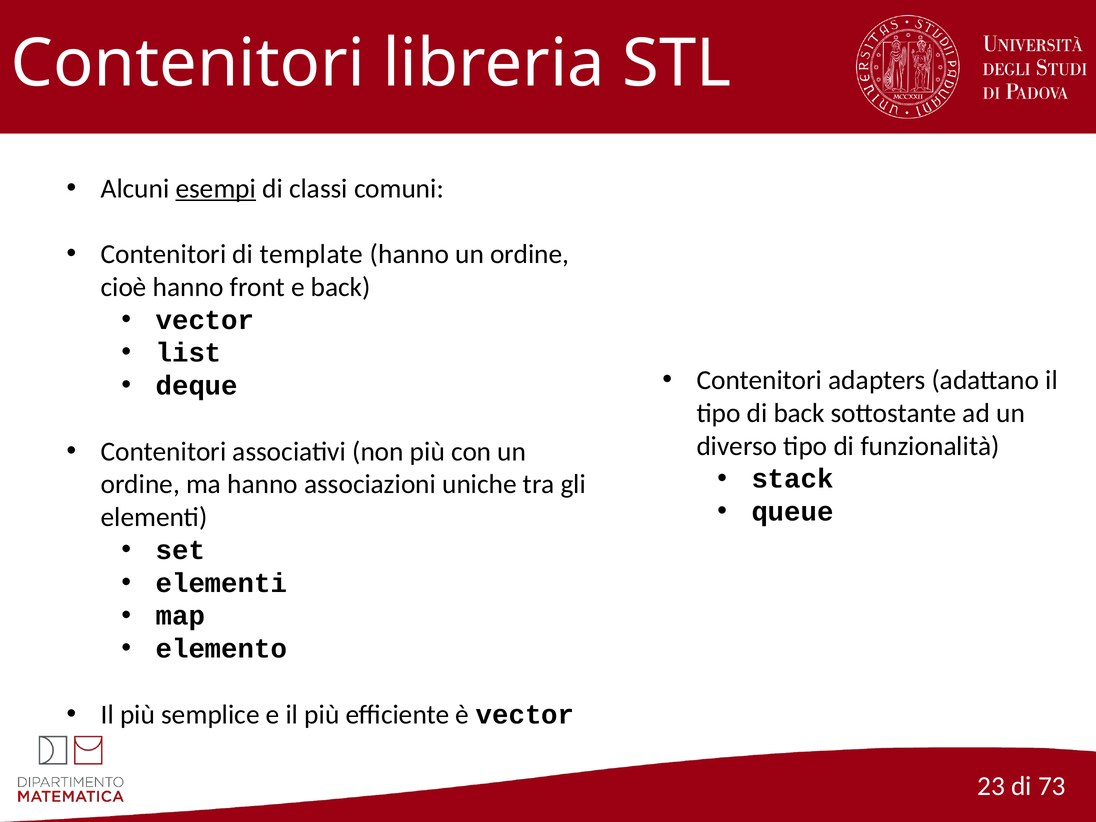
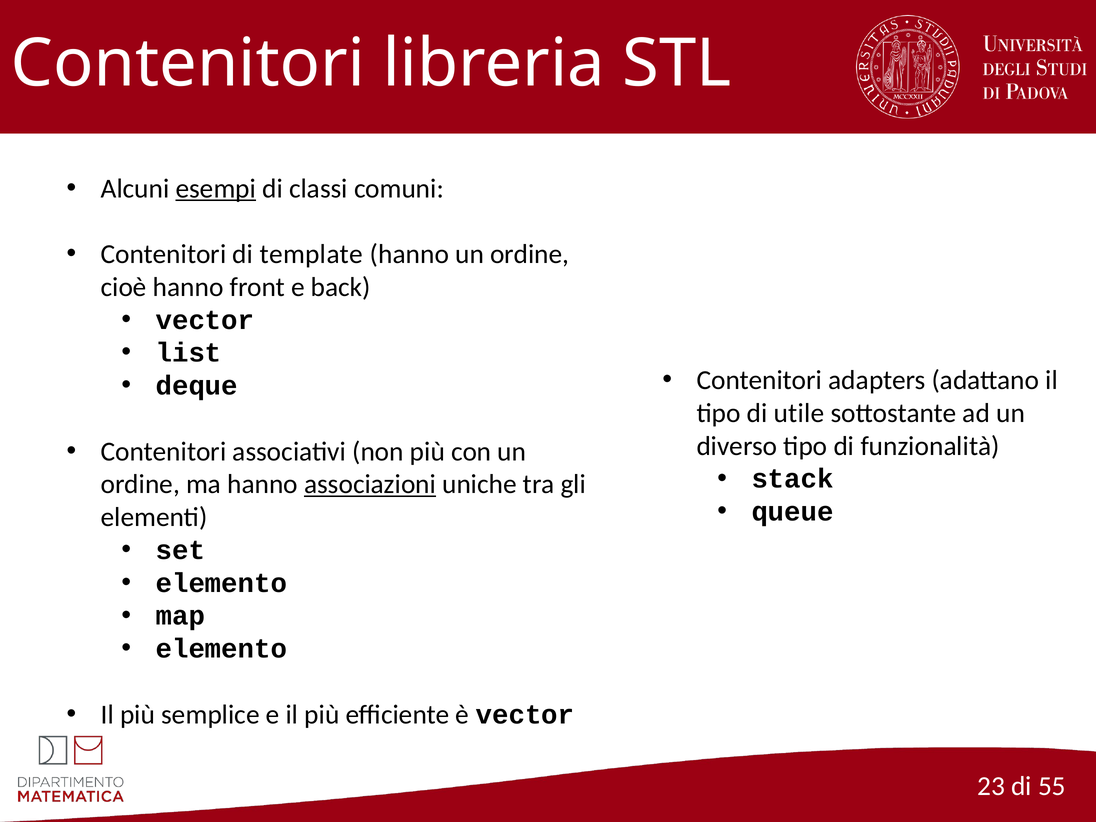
di back: back -> utile (799, 413)
associazioni underline: none -> present (370, 484)
elementi: elementi -> elemento (221, 583)
73: 73 -> 55 (1052, 786)
